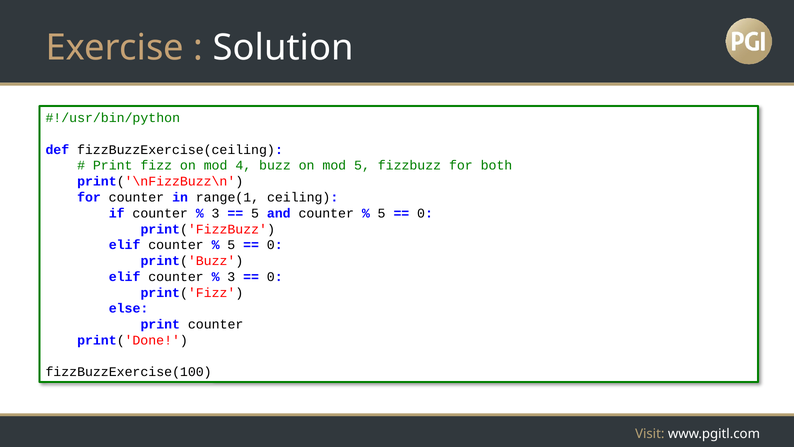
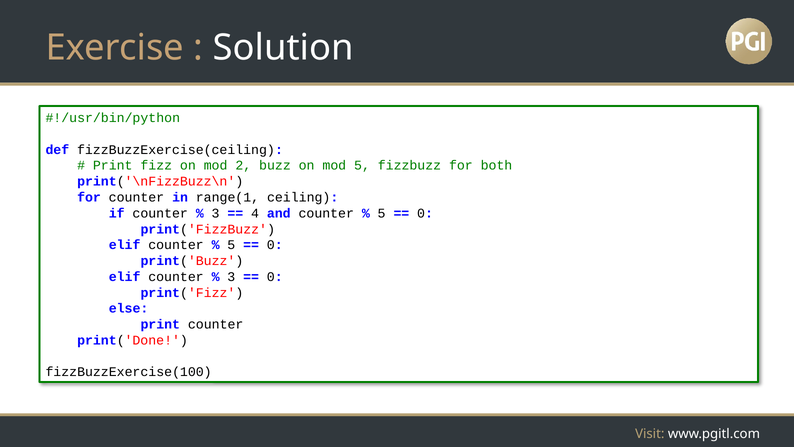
4: 4 -> 2 (243, 165)
5: 5 -> 4 (255, 213)
